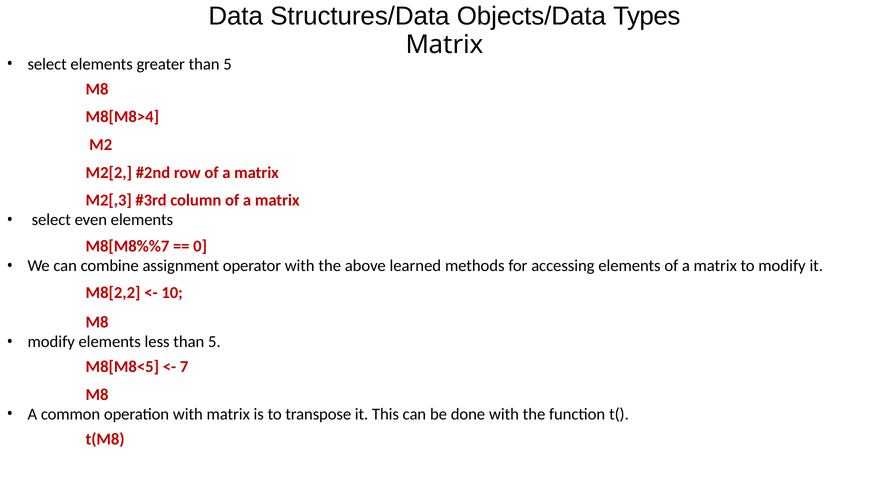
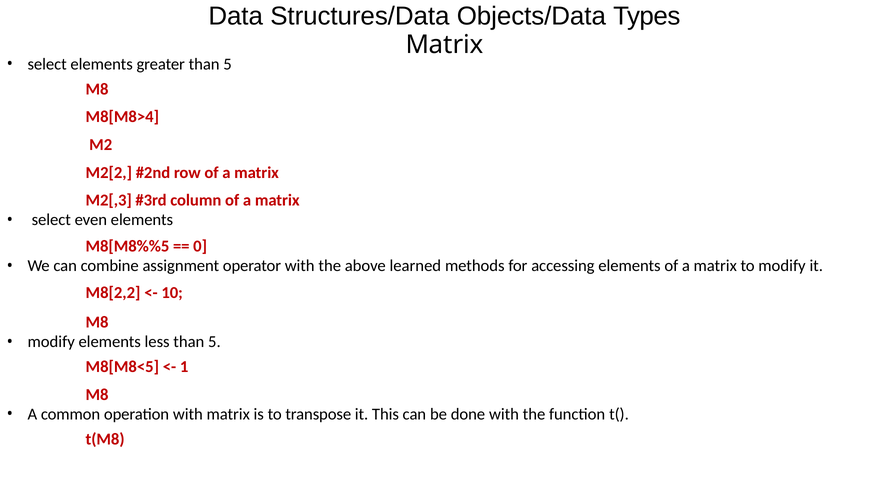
M8[M8%%7: M8[M8%%7 -> M8[M8%%5 (127, 246)
7: 7 -> 1 (184, 367)
